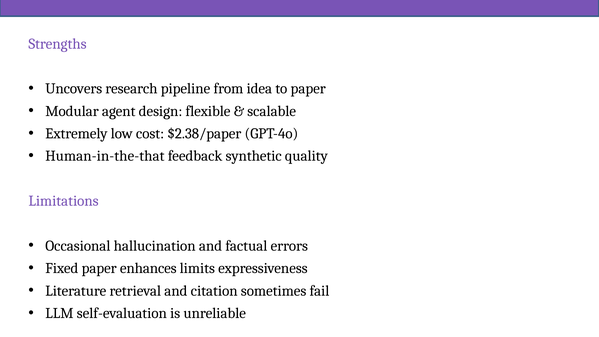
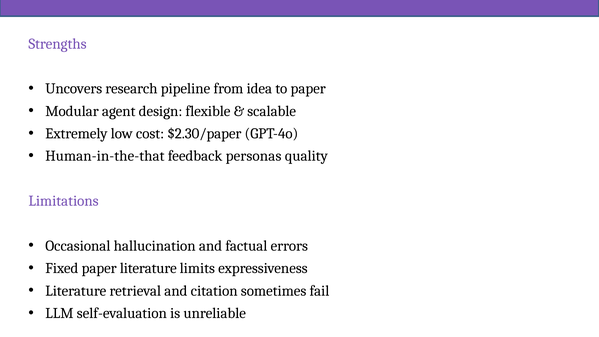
$2.38/paper: $2.38/paper -> $2.30/paper (204, 134)
synthetic: synthetic -> personas (254, 156)
paper enhances: enhances -> literature (148, 268)
